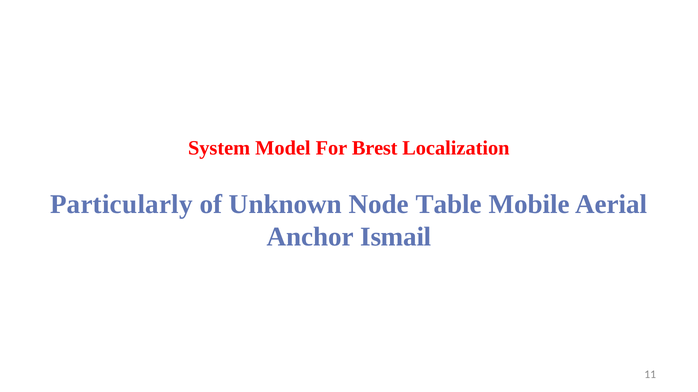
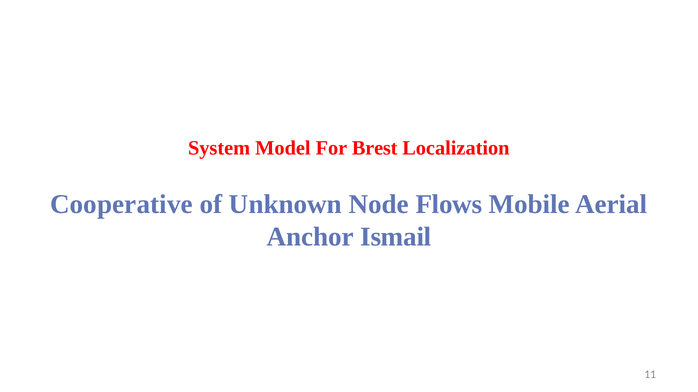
Particularly: Particularly -> Cooperative (121, 204)
Table: Table -> Flows (449, 204)
